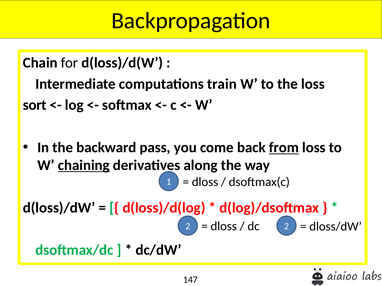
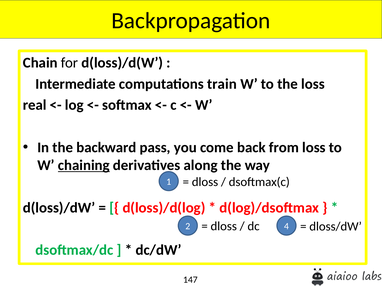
sort: sort -> real (35, 105)
from underline: present -> none (284, 148)
2 2: 2 -> 4 (286, 227)
